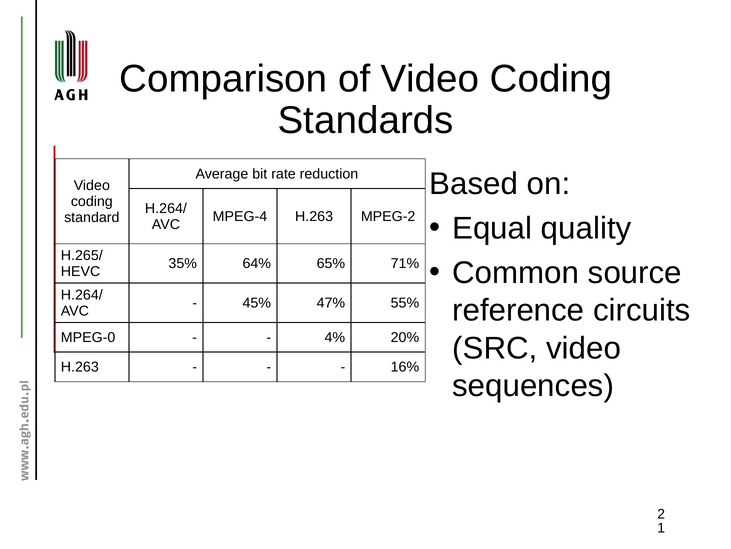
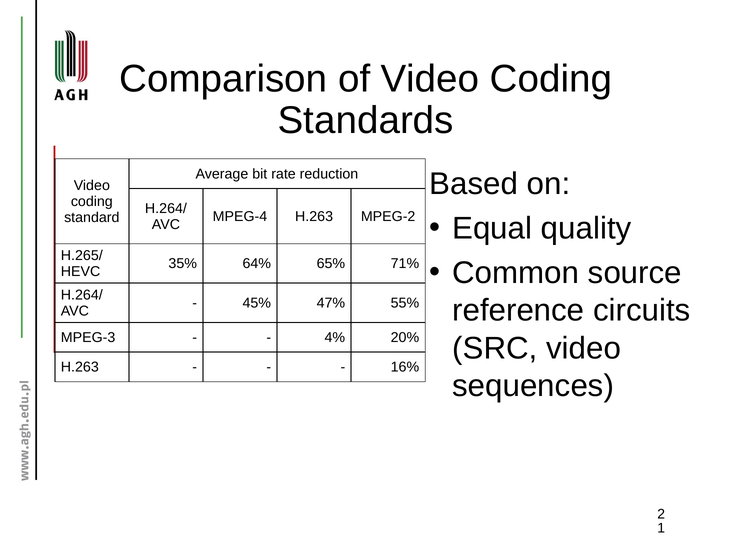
MPEG-0: MPEG-0 -> MPEG-3 (88, 337)
